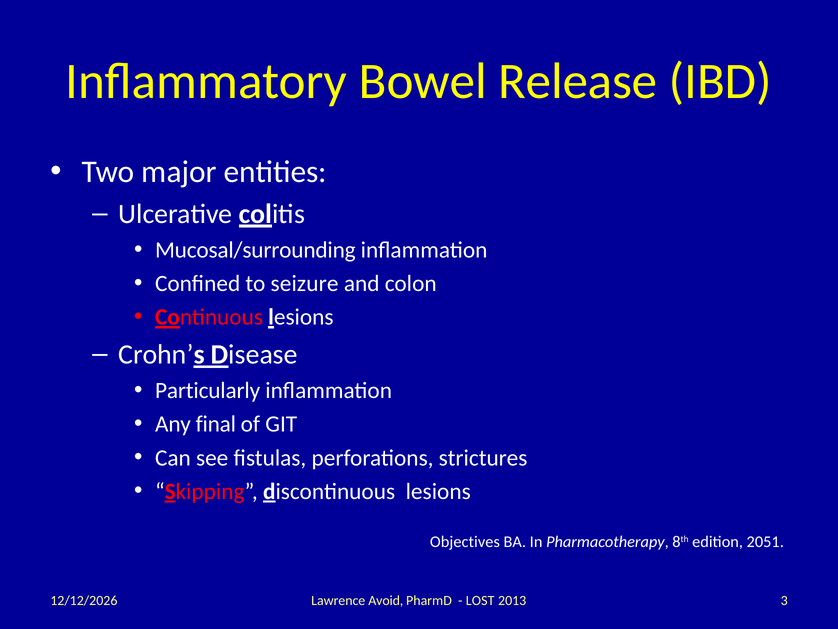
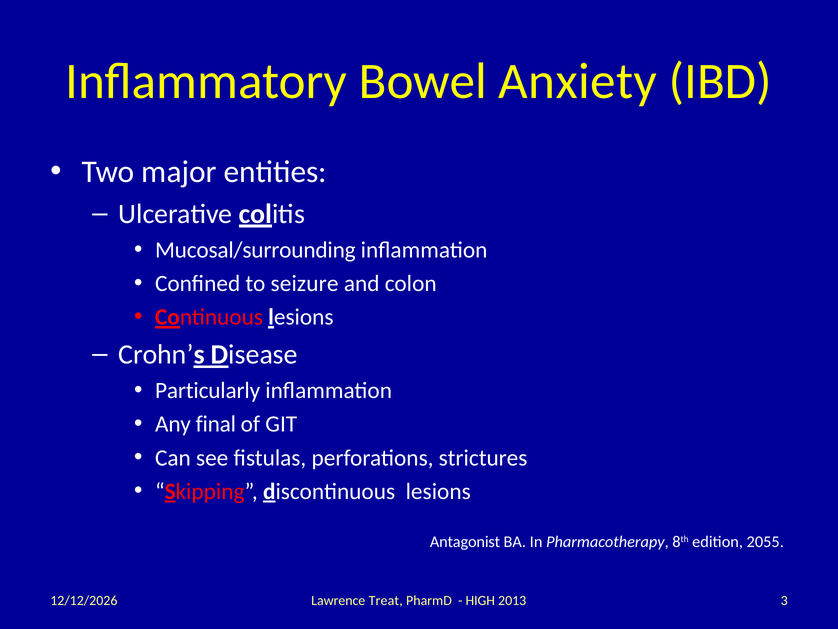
Release: Release -> Anxiety (578, 81)
Objectives: Objectives -> Antagonist (465, 541)
2051: 2051 -> 2055 (765, 541)
Avoid: Avoid -> Treat (386, 600)
LOST: LOST -> HIGH (480, 600)
